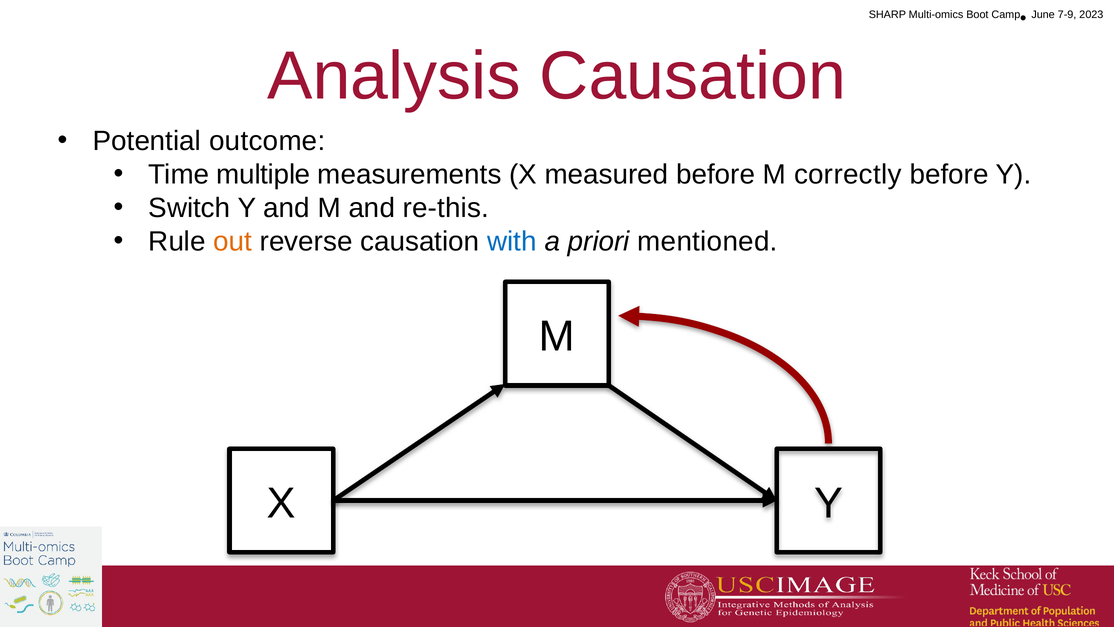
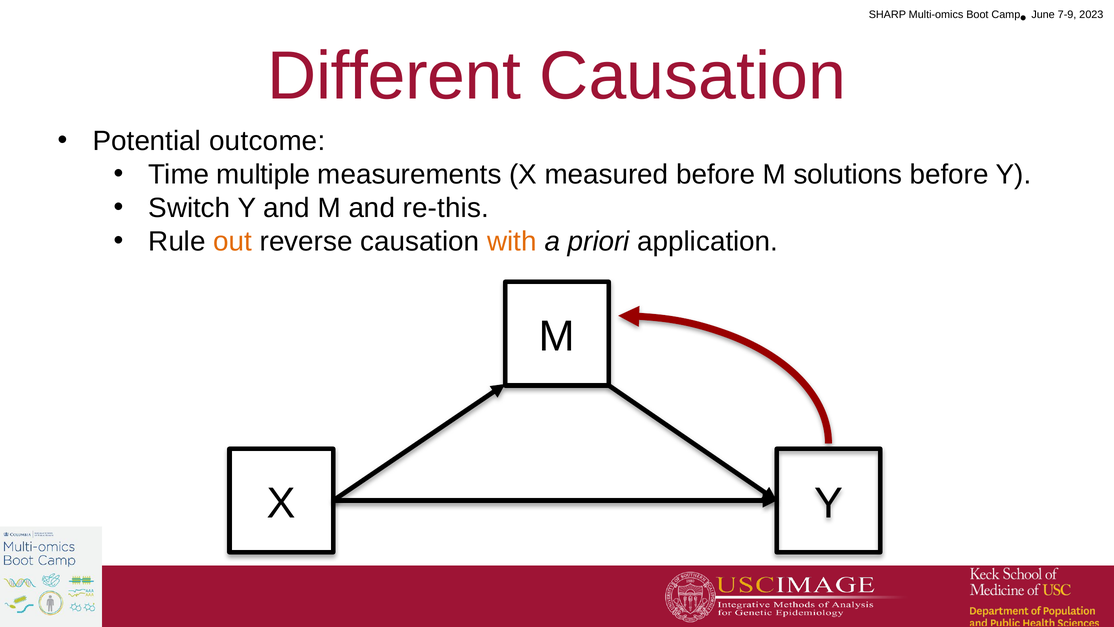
Analysis: Analysis -> Different (394, 76)
correctly: correctly -> solutions (848, 174)
with colour: blue -> orange (512, 241)
mentioned: mentioned -> application (708, 241)
